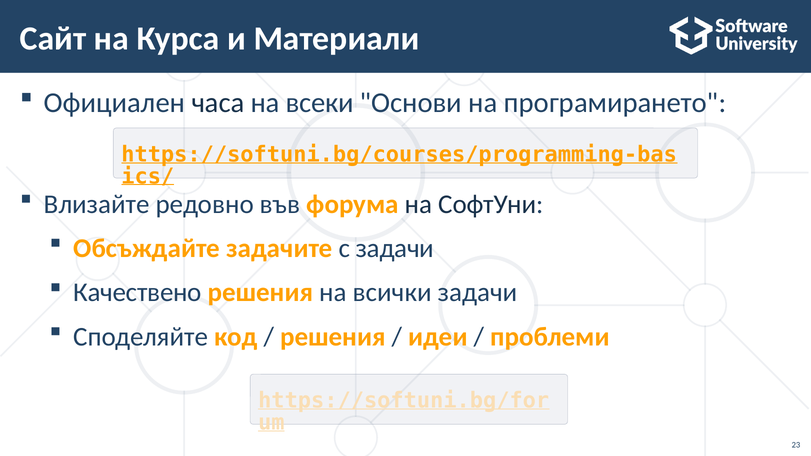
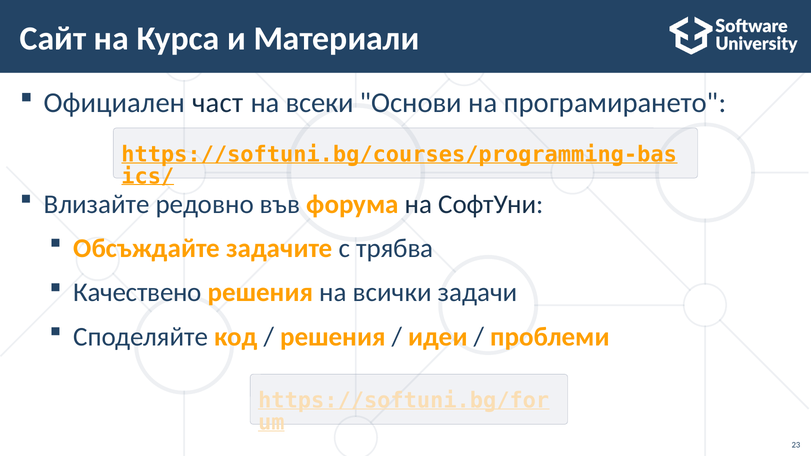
часа: часа -> част (218, 103)
с задачи: задачи -> трябва (395, 248)
